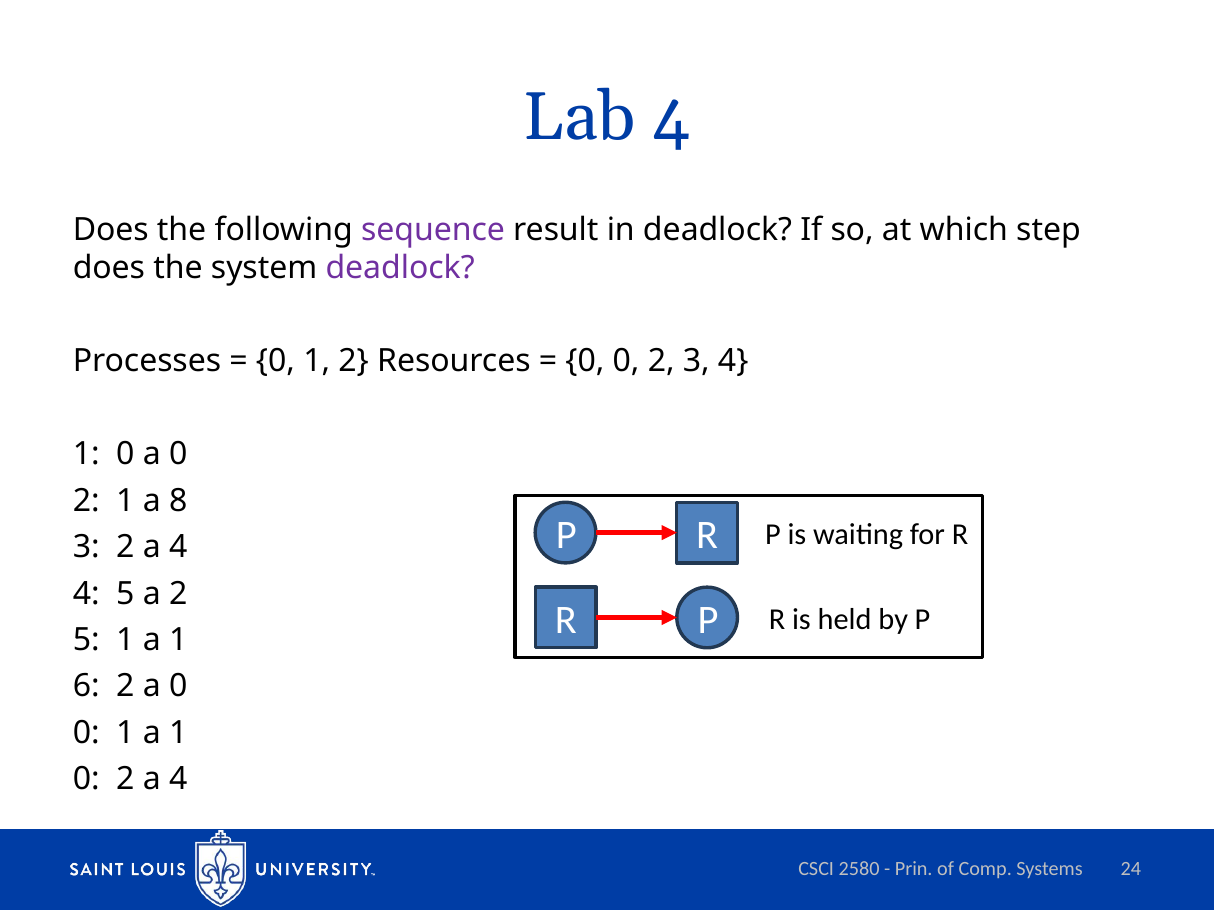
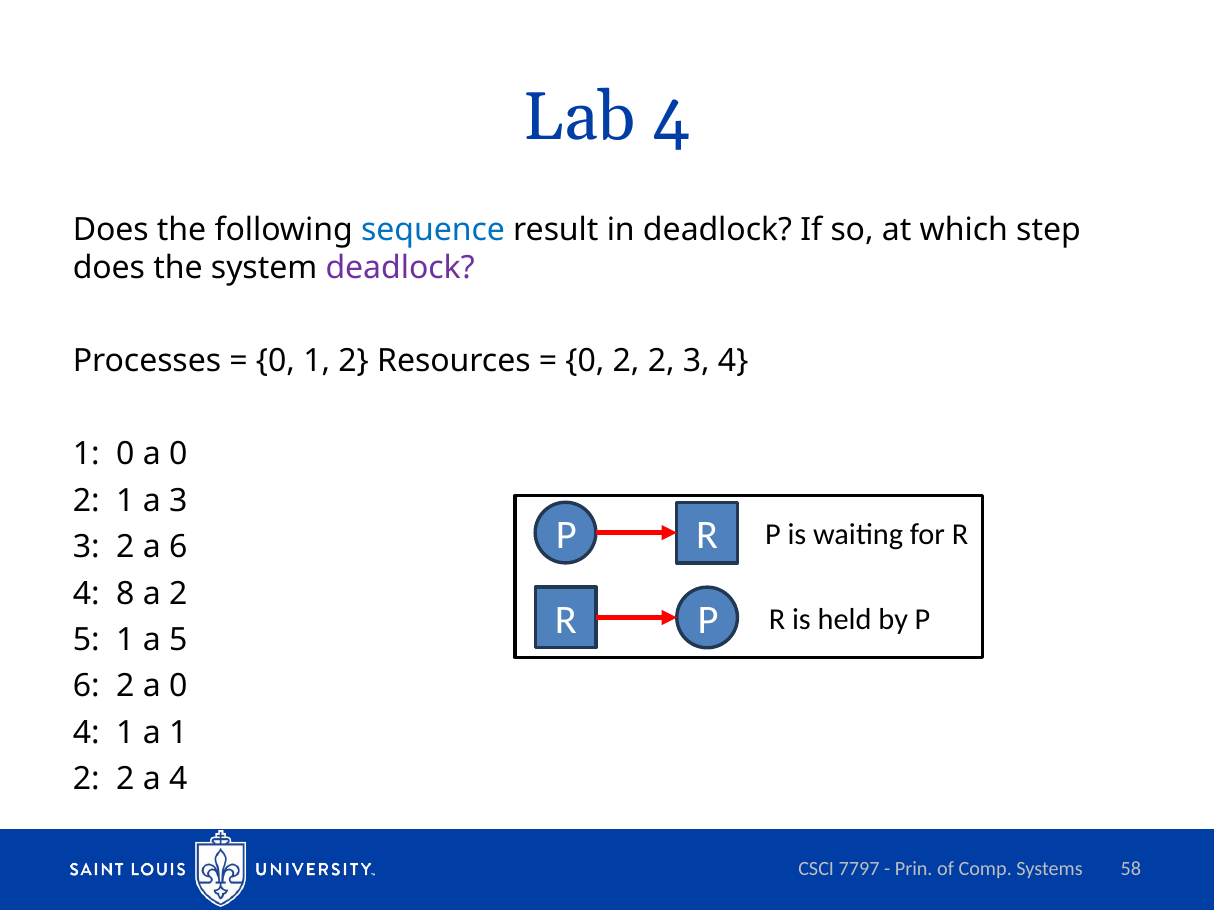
sequence colour: purple -> blue (433, 230)
0: 0 -> 2 (626, 361)
a 8: 8 -> 3 (178, 501)
3 2 a 4: 4 -> 6 (178, 547)
4 5: 5 -> 8 (125, 594)
5 1 a 1: 1 -> 5 (178, 640)
0: 0 -> 4 (86, 733)
0: 0 -> 2 (86, 780)
2580: 2580 -> 7797 (859, 869)
24: 24 -> 58 (1131, 869)
